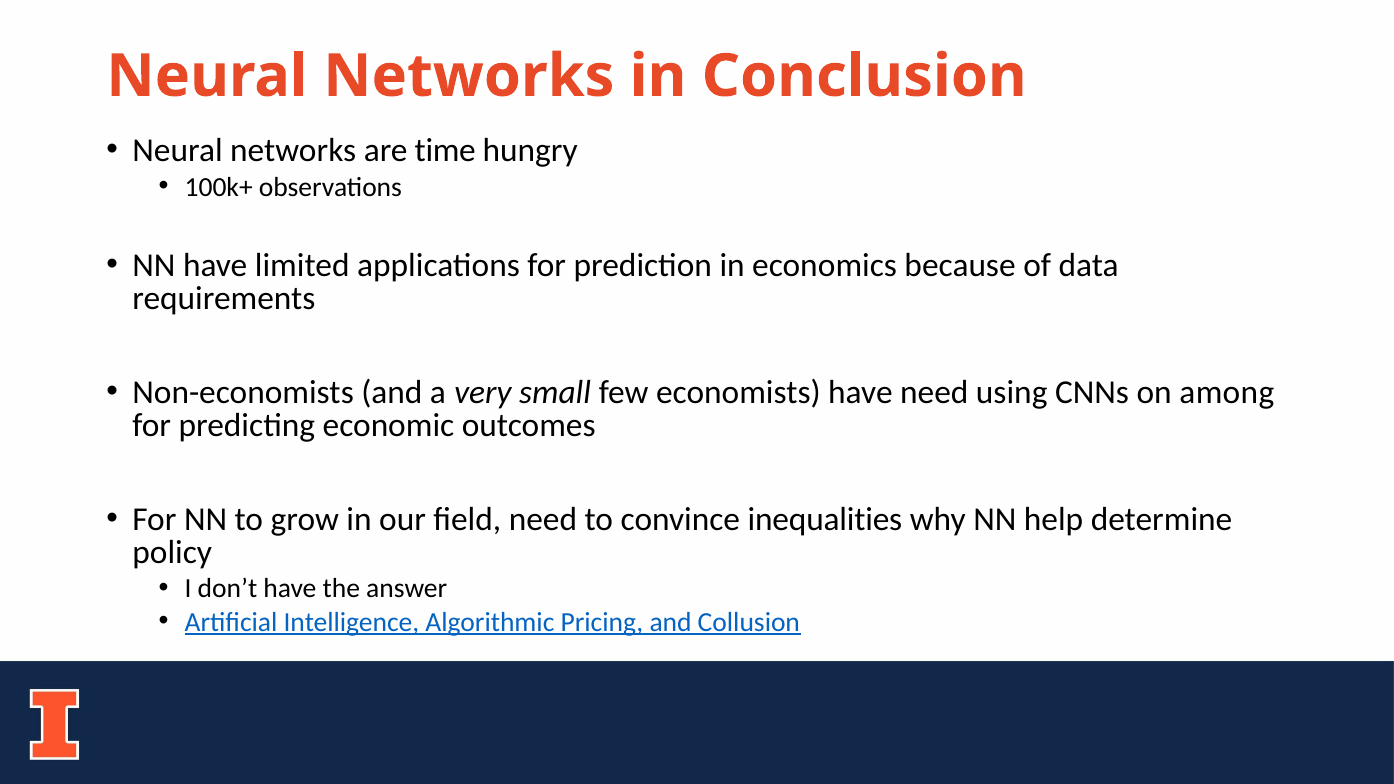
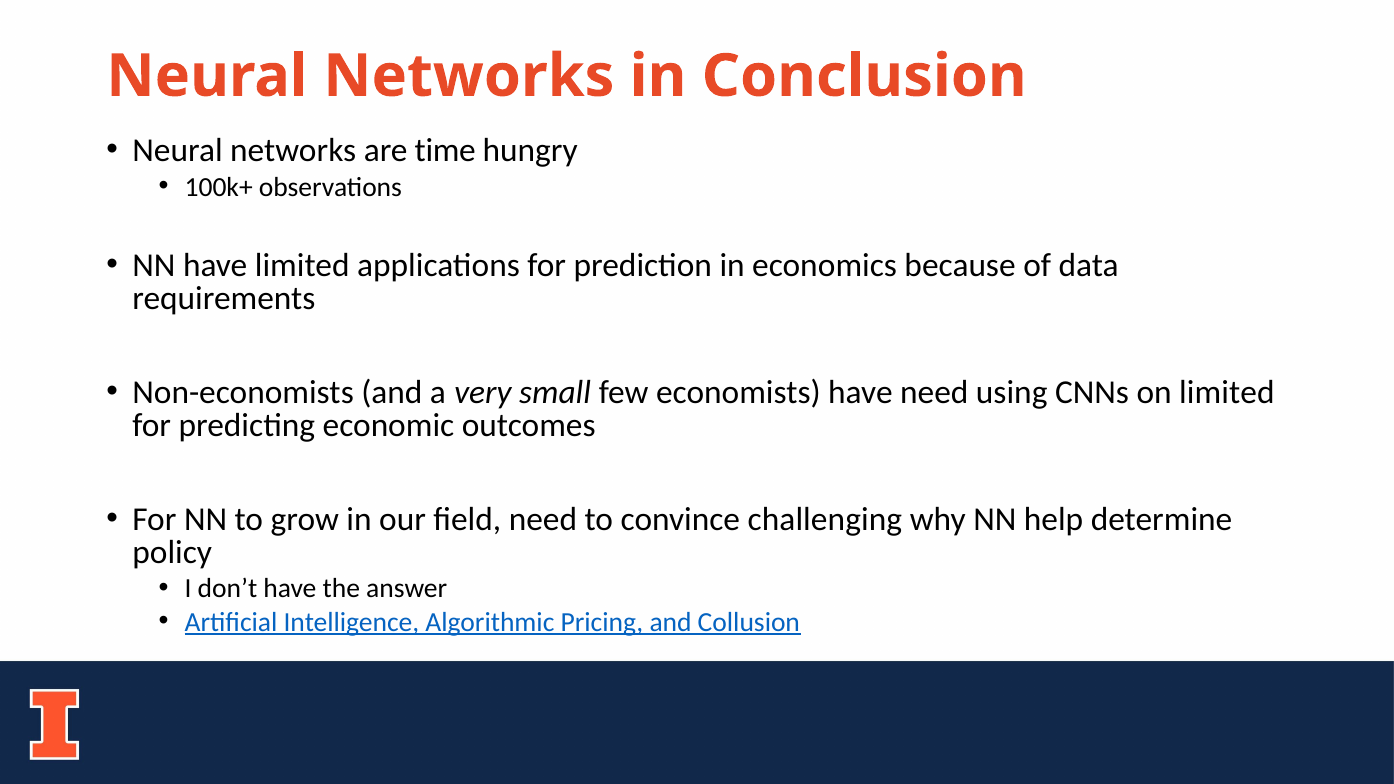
on among: among -> limited (1227, 393)
inequalities: inequalities -> challenging (825, 520)
